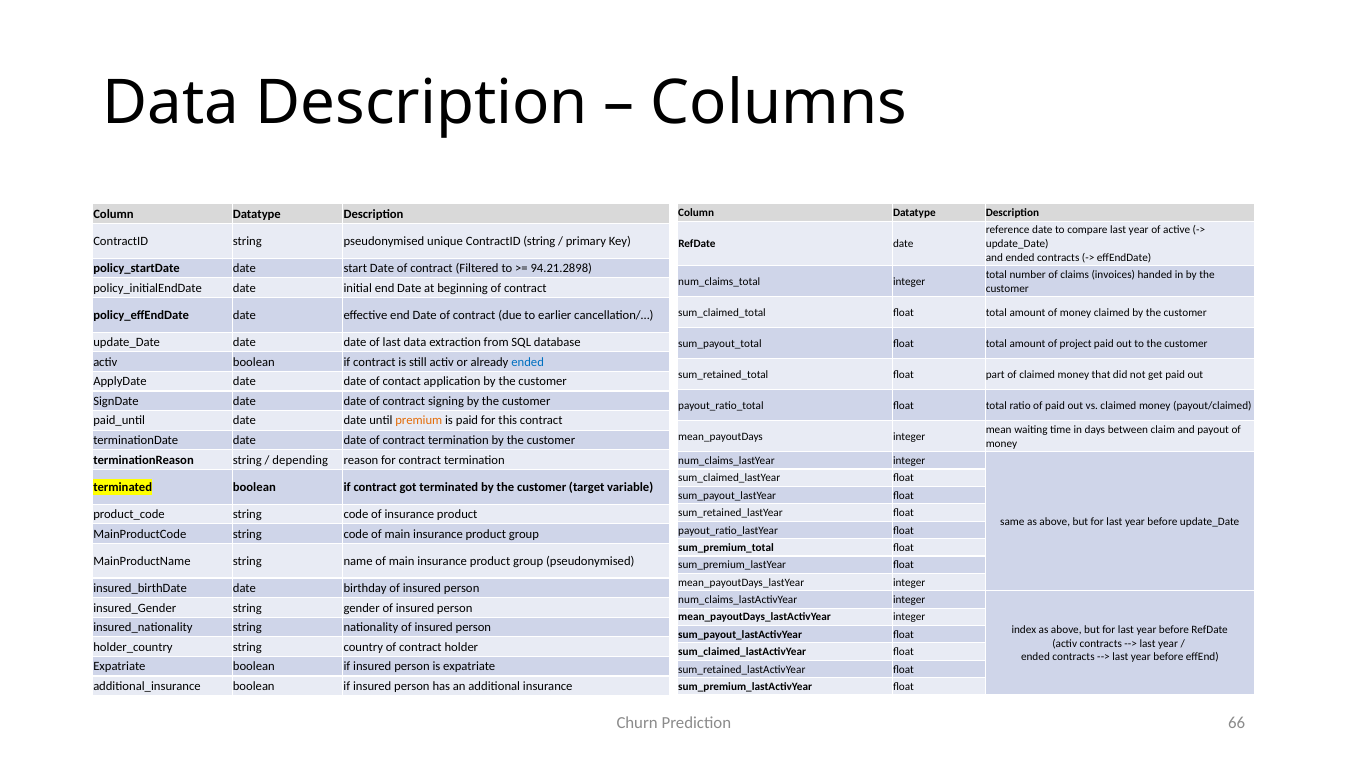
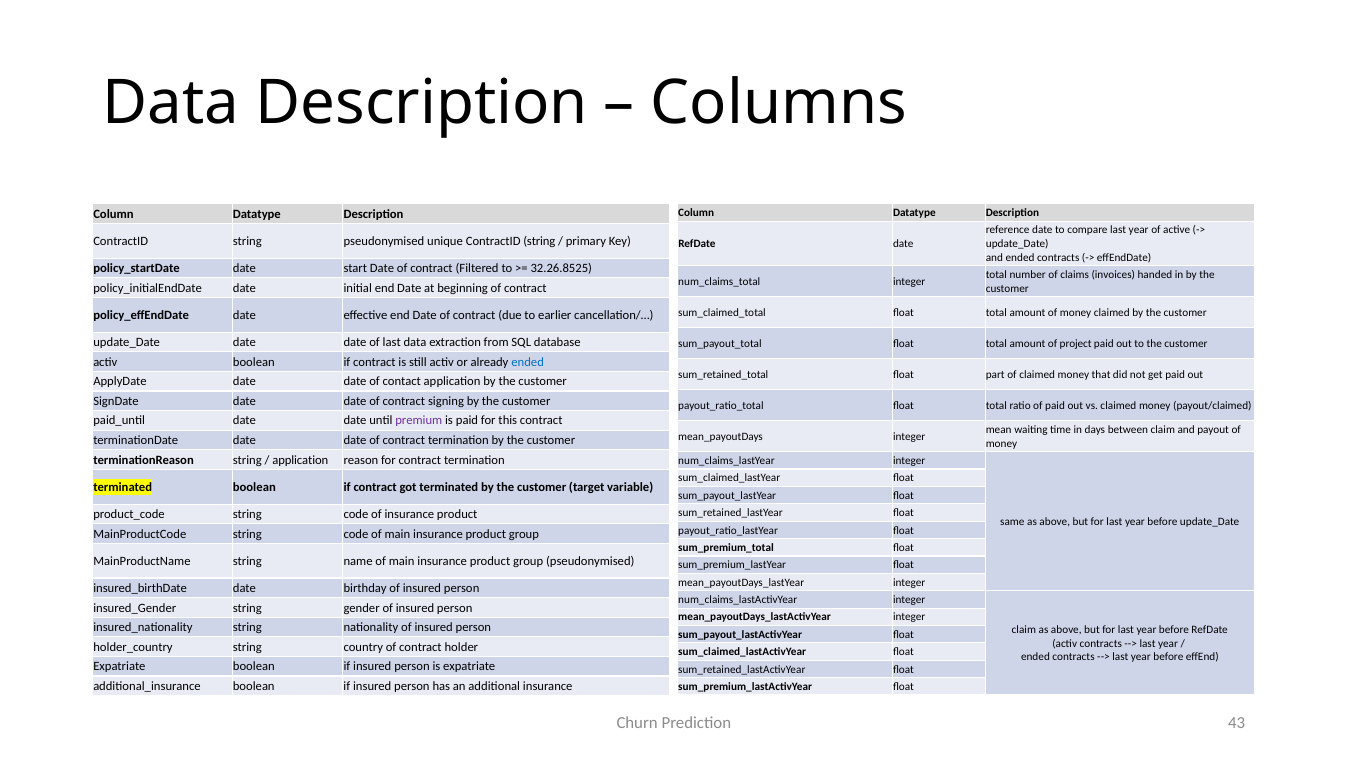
94.21.2898: 94.21.2898 -> 32.26.8525 (561, 269)
premium colour: orange -> purple (419, 421)
depending: depending -> application (300, 460)
index: index -> claim (1024, 630)
66: 66 -> 43 (1237, 723)
